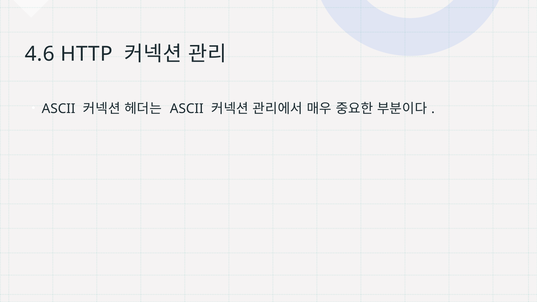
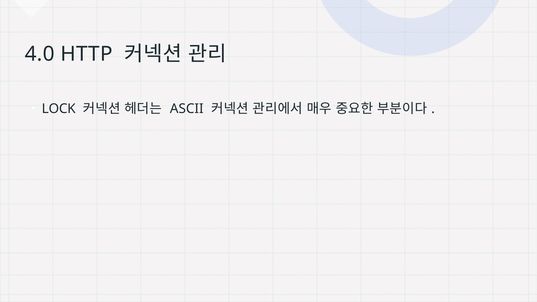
4.6: 4.6 -> 4.0 (40, 54)
ASCII: ASCII -> LOCK (59, 109)
